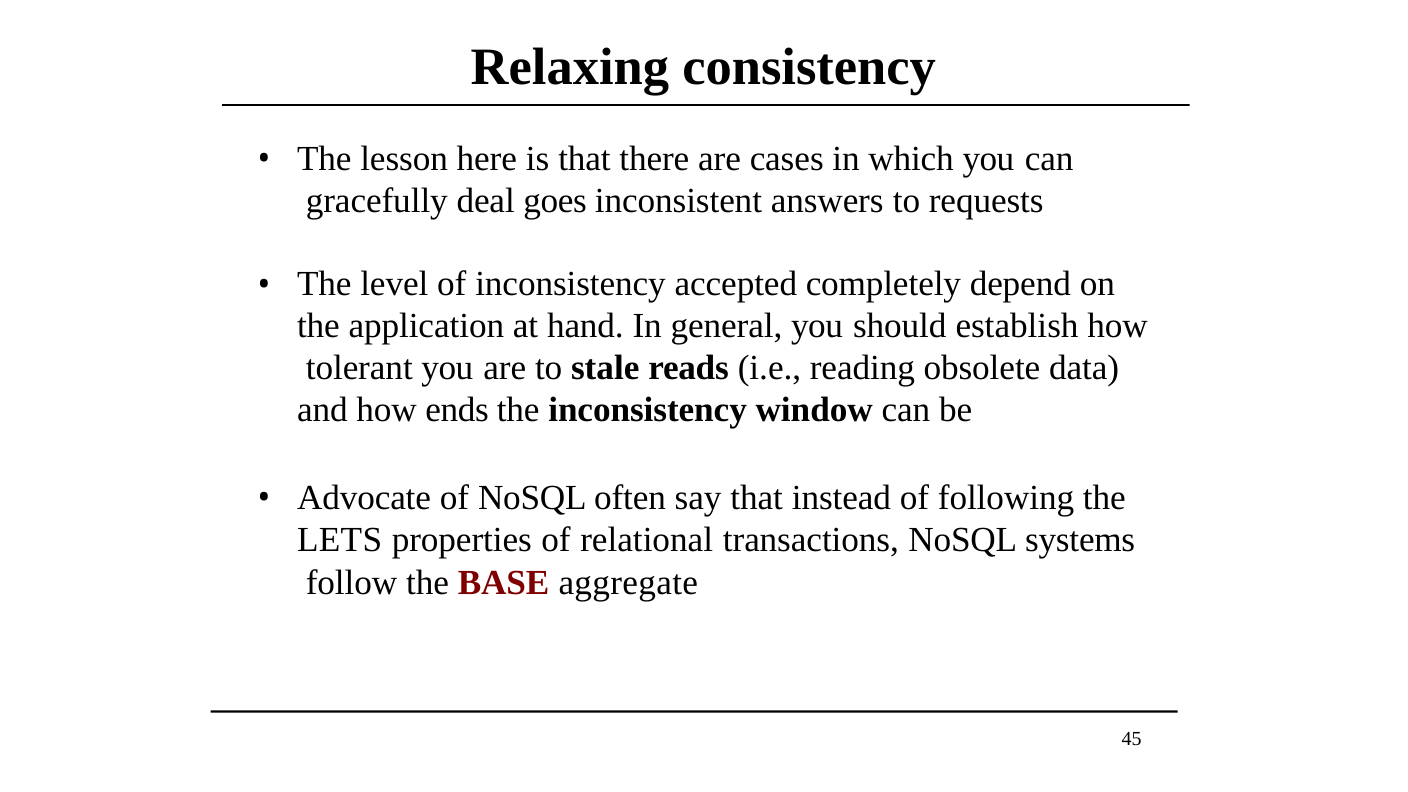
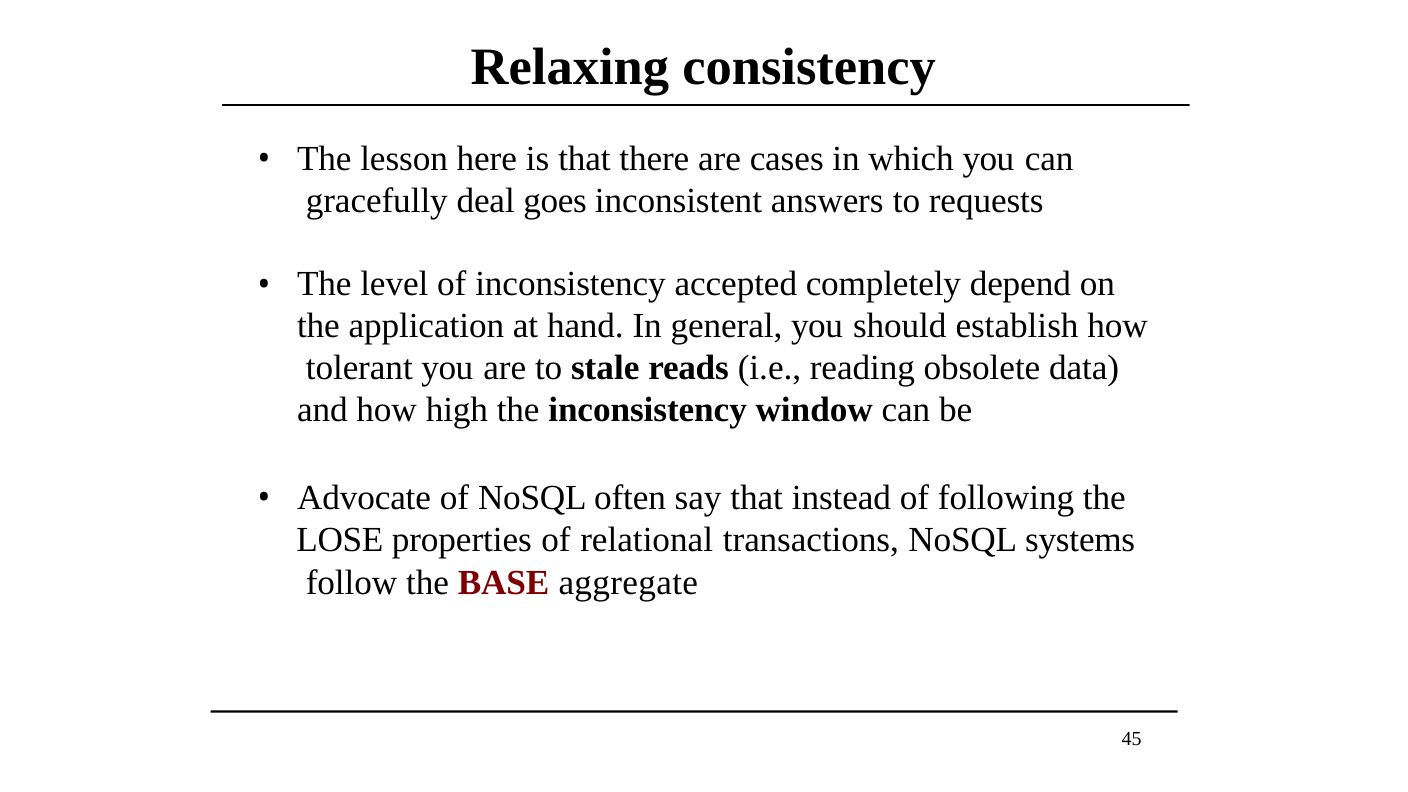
ends: ends -> high (457, 410)
LETS: LETS -> LOSE (340, 540)
